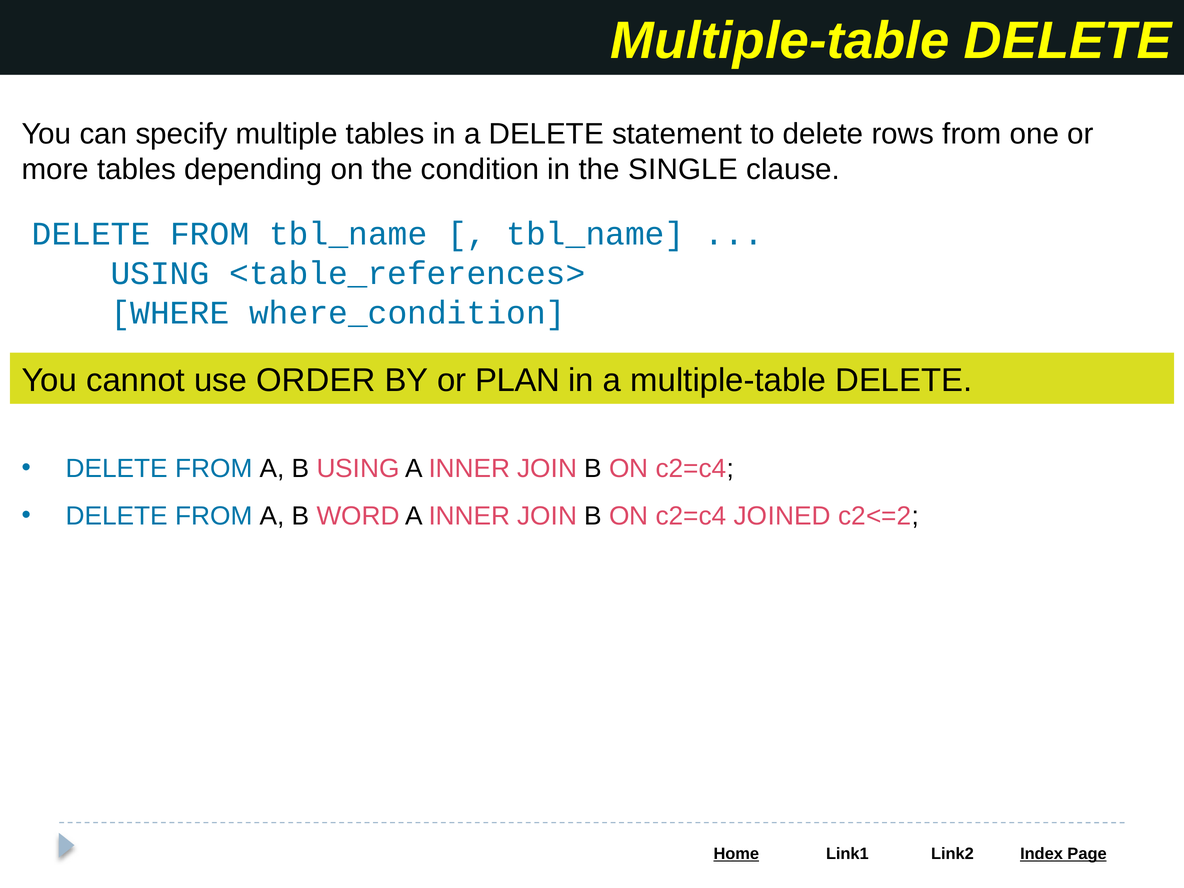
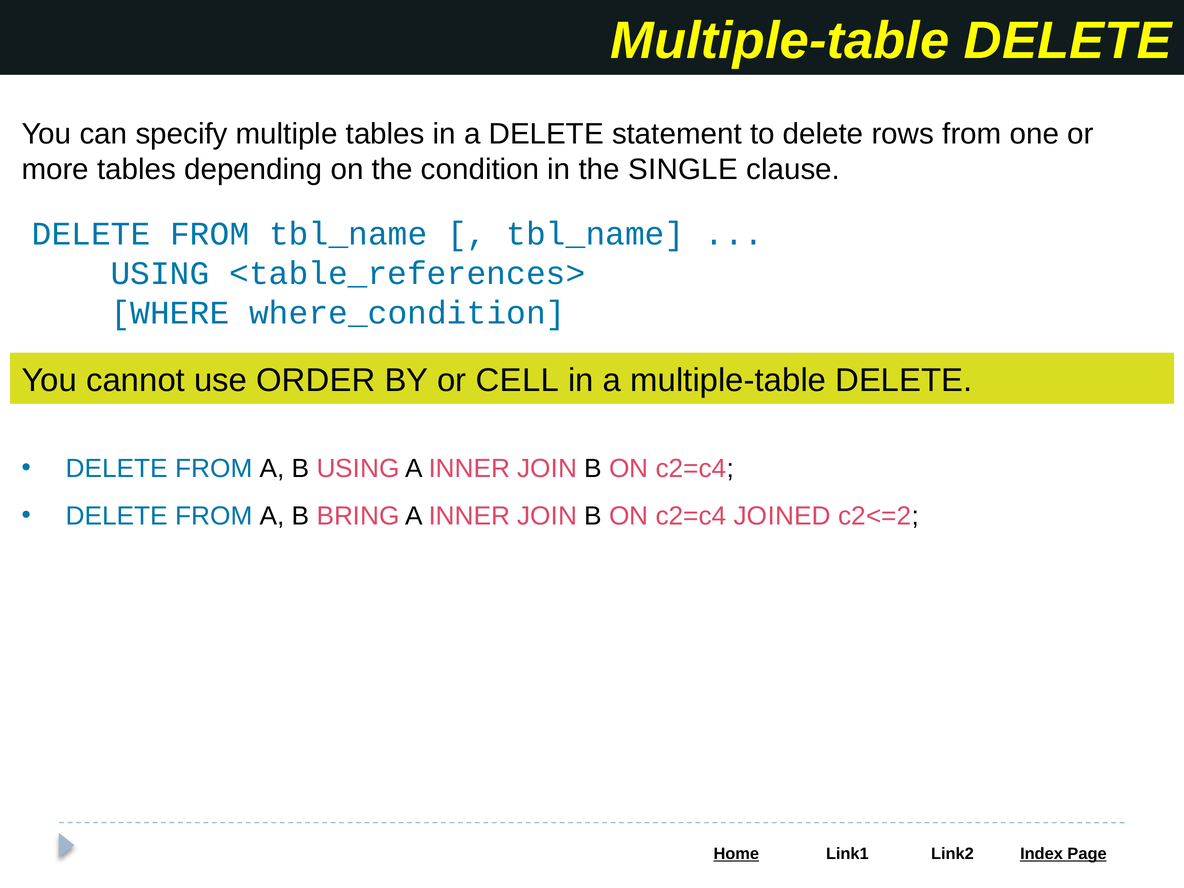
PLAN: PLAN -> CELL (517, 381)
WORD: WORD -> BRING (358, 516)
